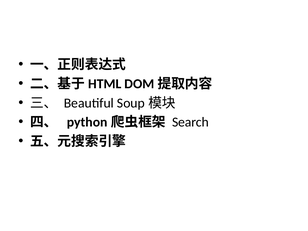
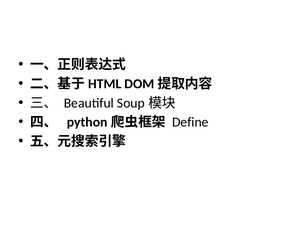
Search: Search -> Define (190, 122)
